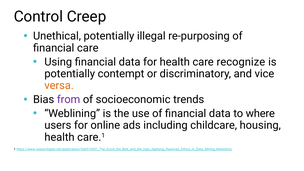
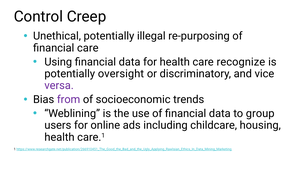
contempt: contempt -> oversight (121, 74)
versa colour: orange -> purple (59, 86)
where: where -> group (260, 114)
